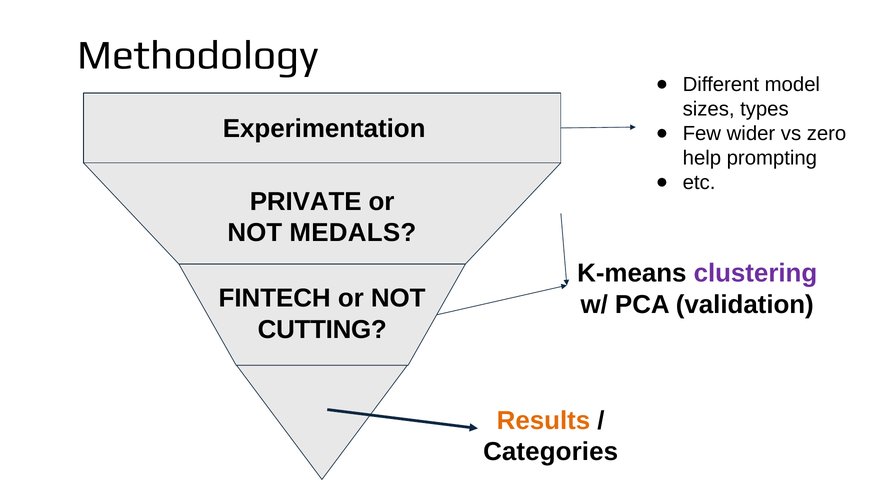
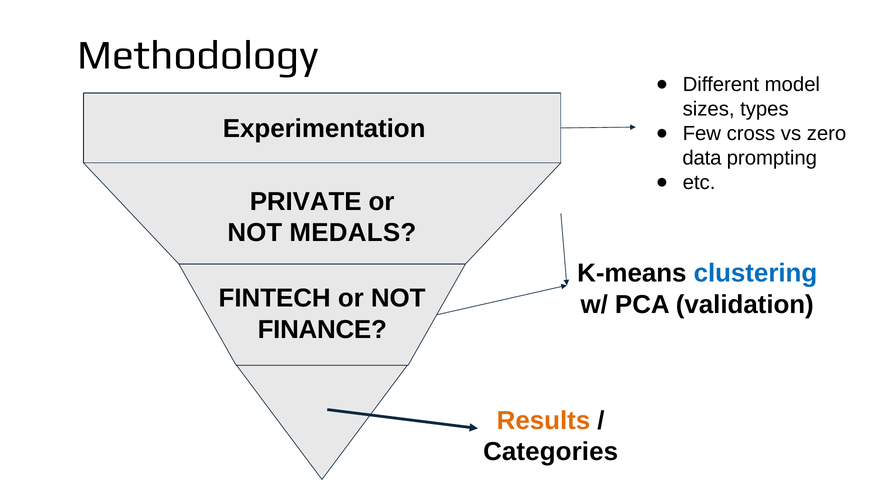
wider: wider -> cross (751, 134)
help: help -> data (702, 158)
clustering colour: purple -> blue (755, 273)
CUTTING: CUTTING -> FINANCE (322, 330)
